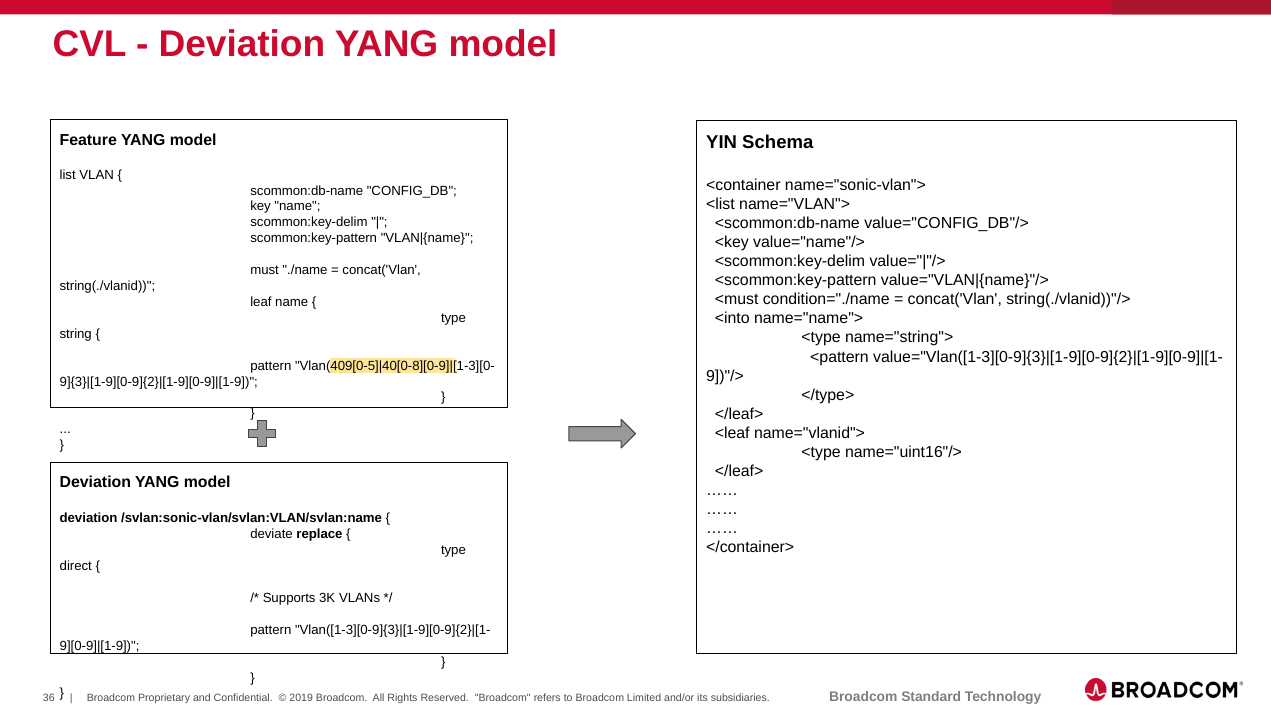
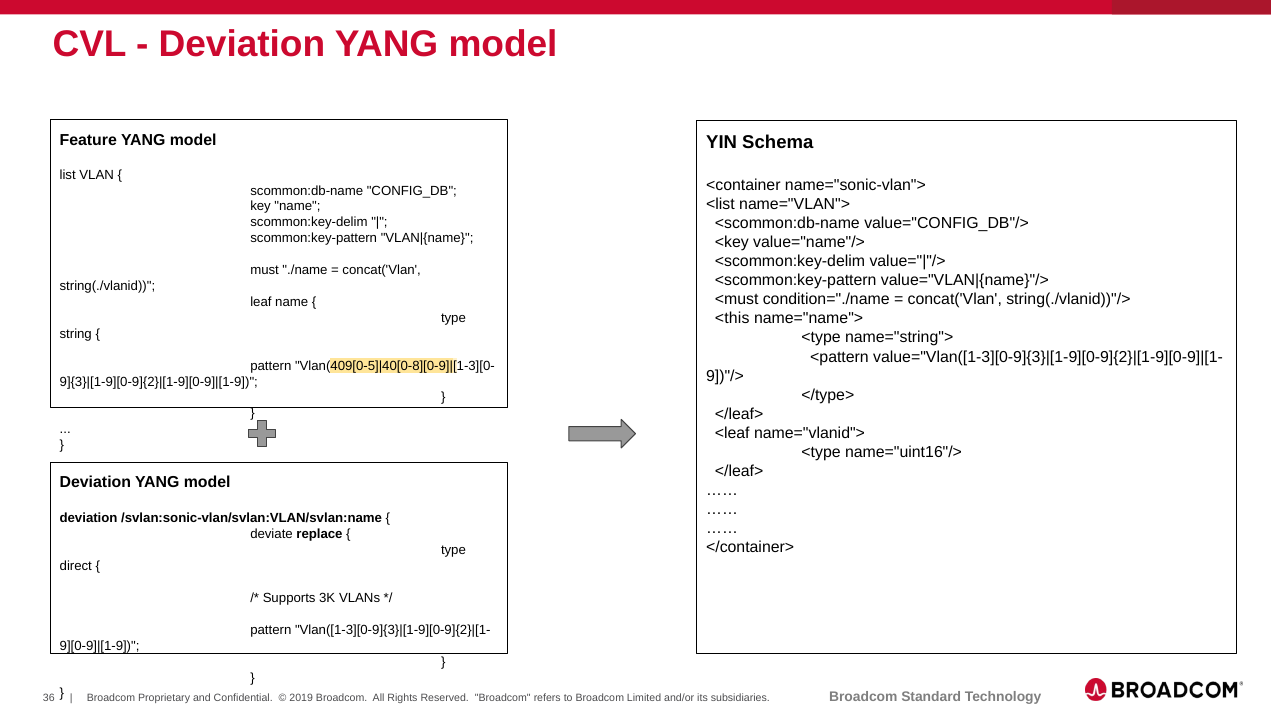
<into: <into -> <this (732, 319)
